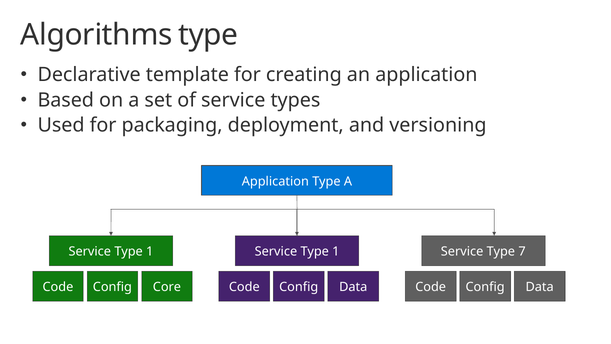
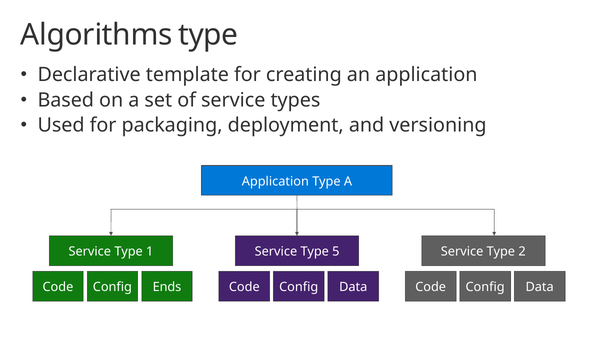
1 Service Type 1: 1 -> 5 (336, 251)
7: 7 -> 2 (522, 251)
Core: Core -> Ends (167, 287)
